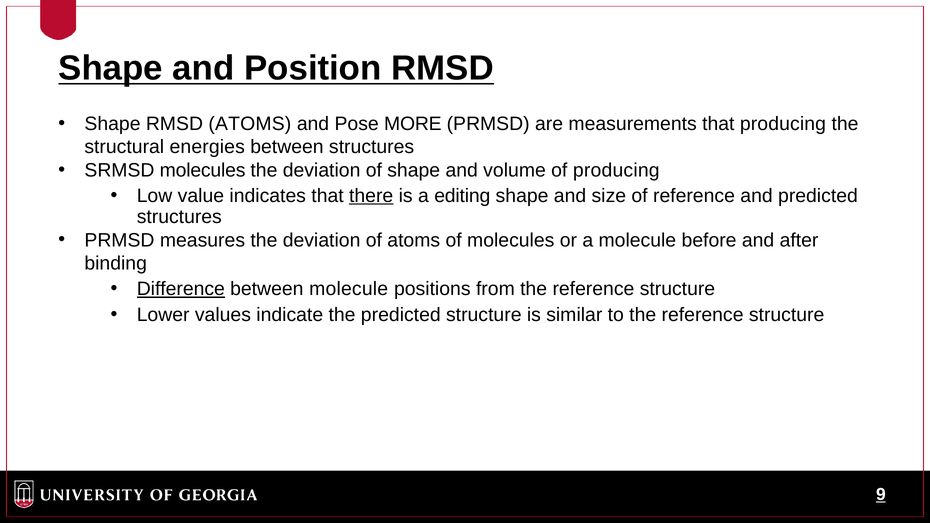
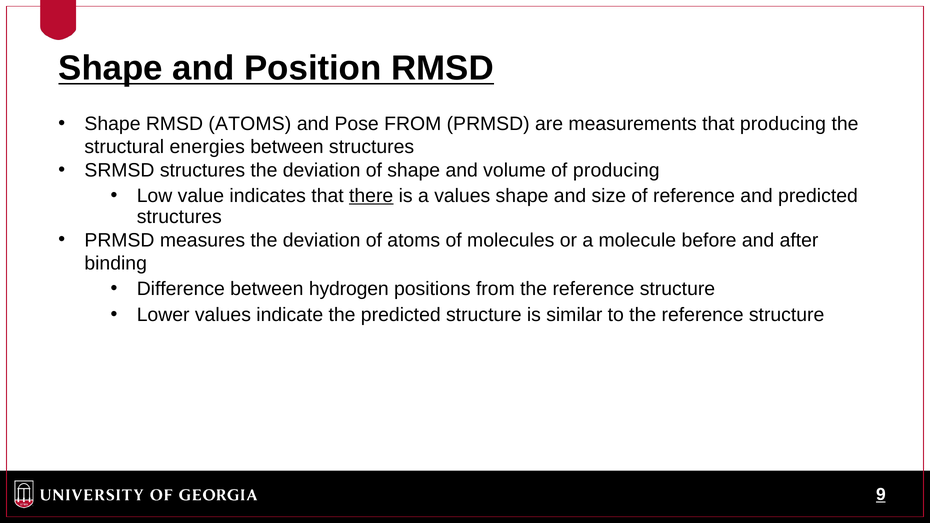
Pose MORE: MORE -> FROM (413, 124)
SRMSD molecules: molecules -> structures (202, 170)
a editing: editing -> values (462, 196)
Difference underline: present -> none (181, 289)
between molecule: molecule -> hydrogen (349, 289)
